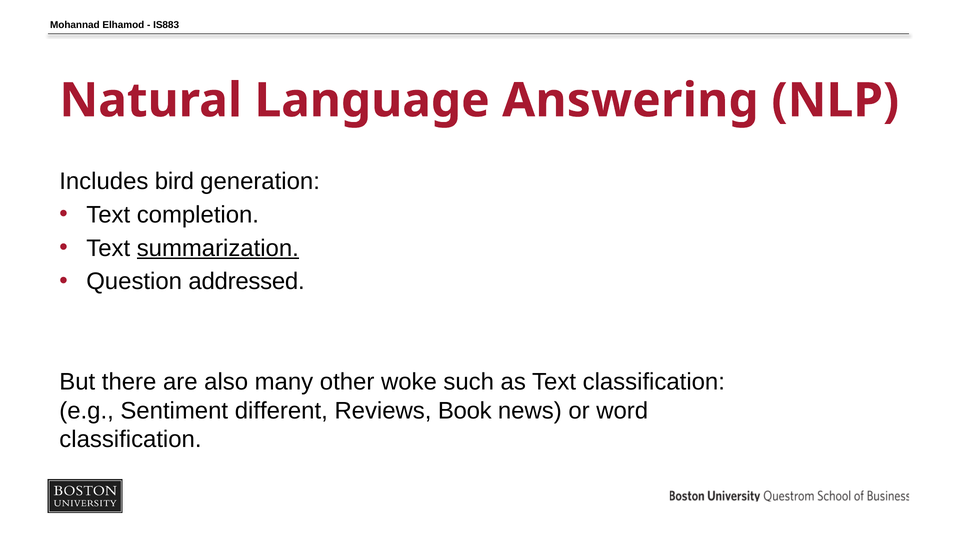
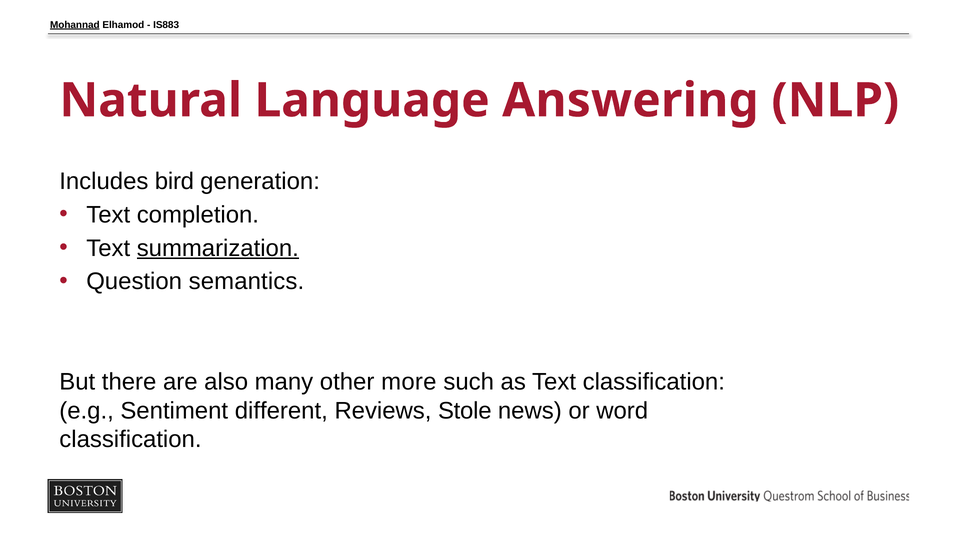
Mohannad underline: none -> present (75, 25)
addressed: addressed -> semantics (246, 282)
woke: woke -> more (409, 382)
Book: Book -> Stole (465, 411)
